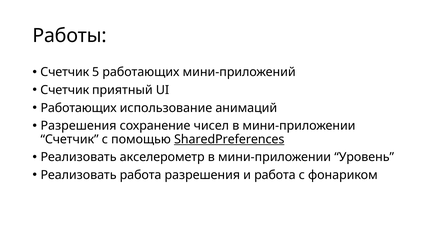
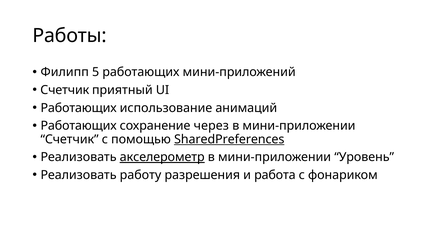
Счетчик: Счетчик -> Филипп (65, 72)
Разрешения: Разрешения -> Работающих (79, 126)
чисел: чисел -> через (211, 126)
акселерометр underline: none -> present (162, 157)
Реализовать работа: работа -> работу (141, 175)
